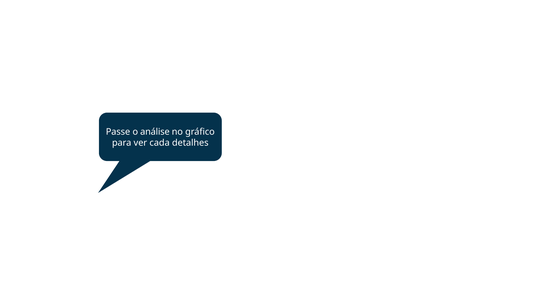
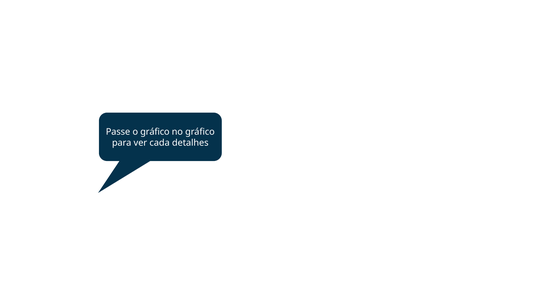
o análise: análise -> gráfico (155, 132)
